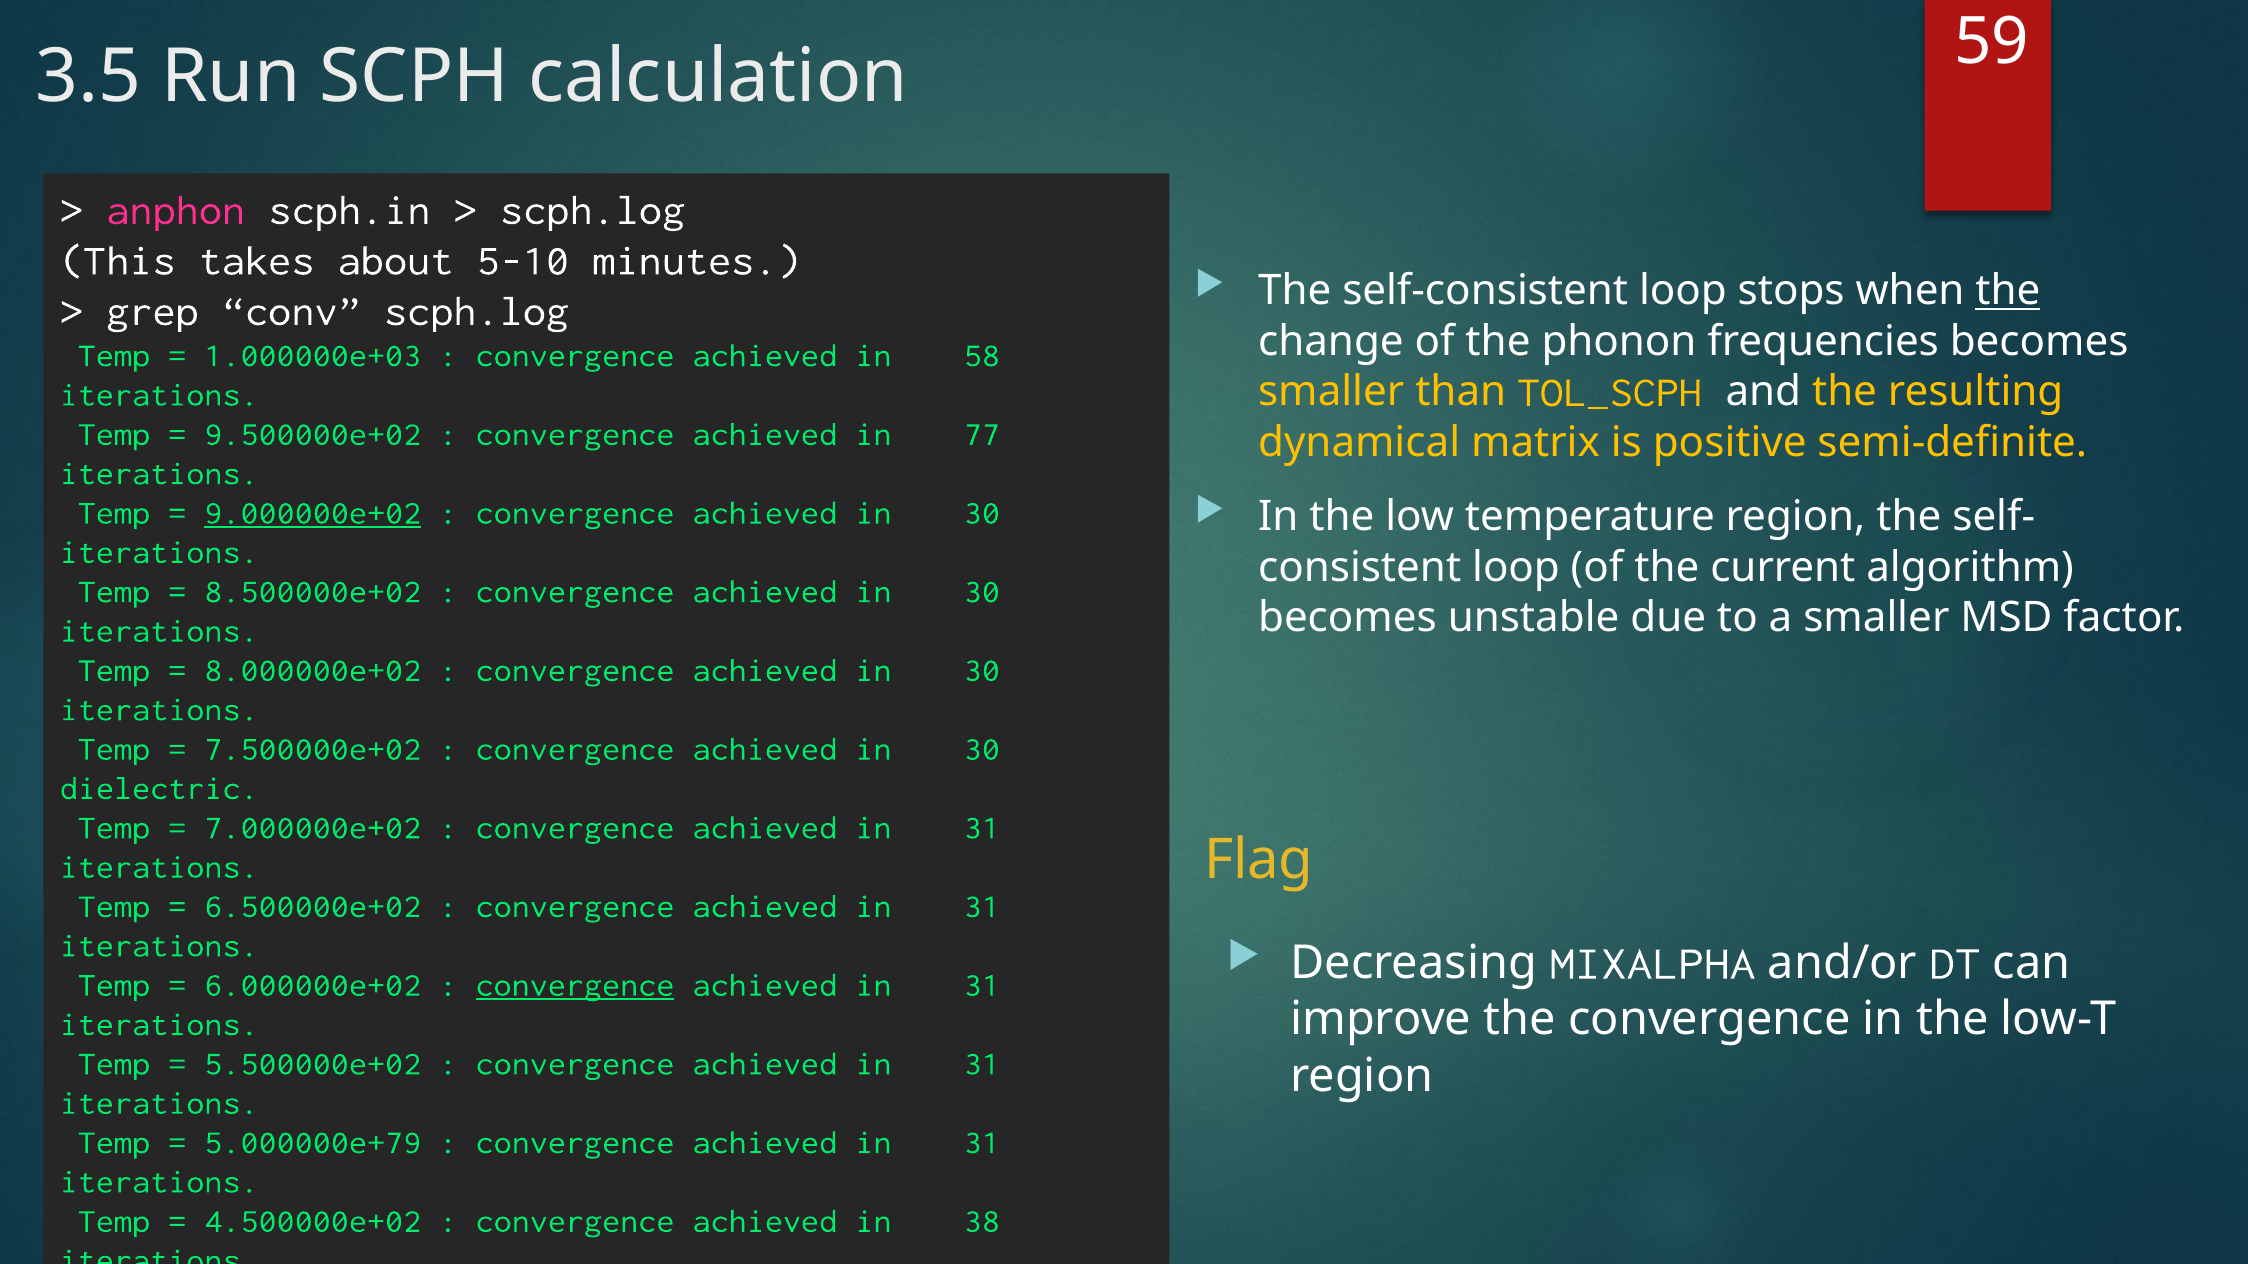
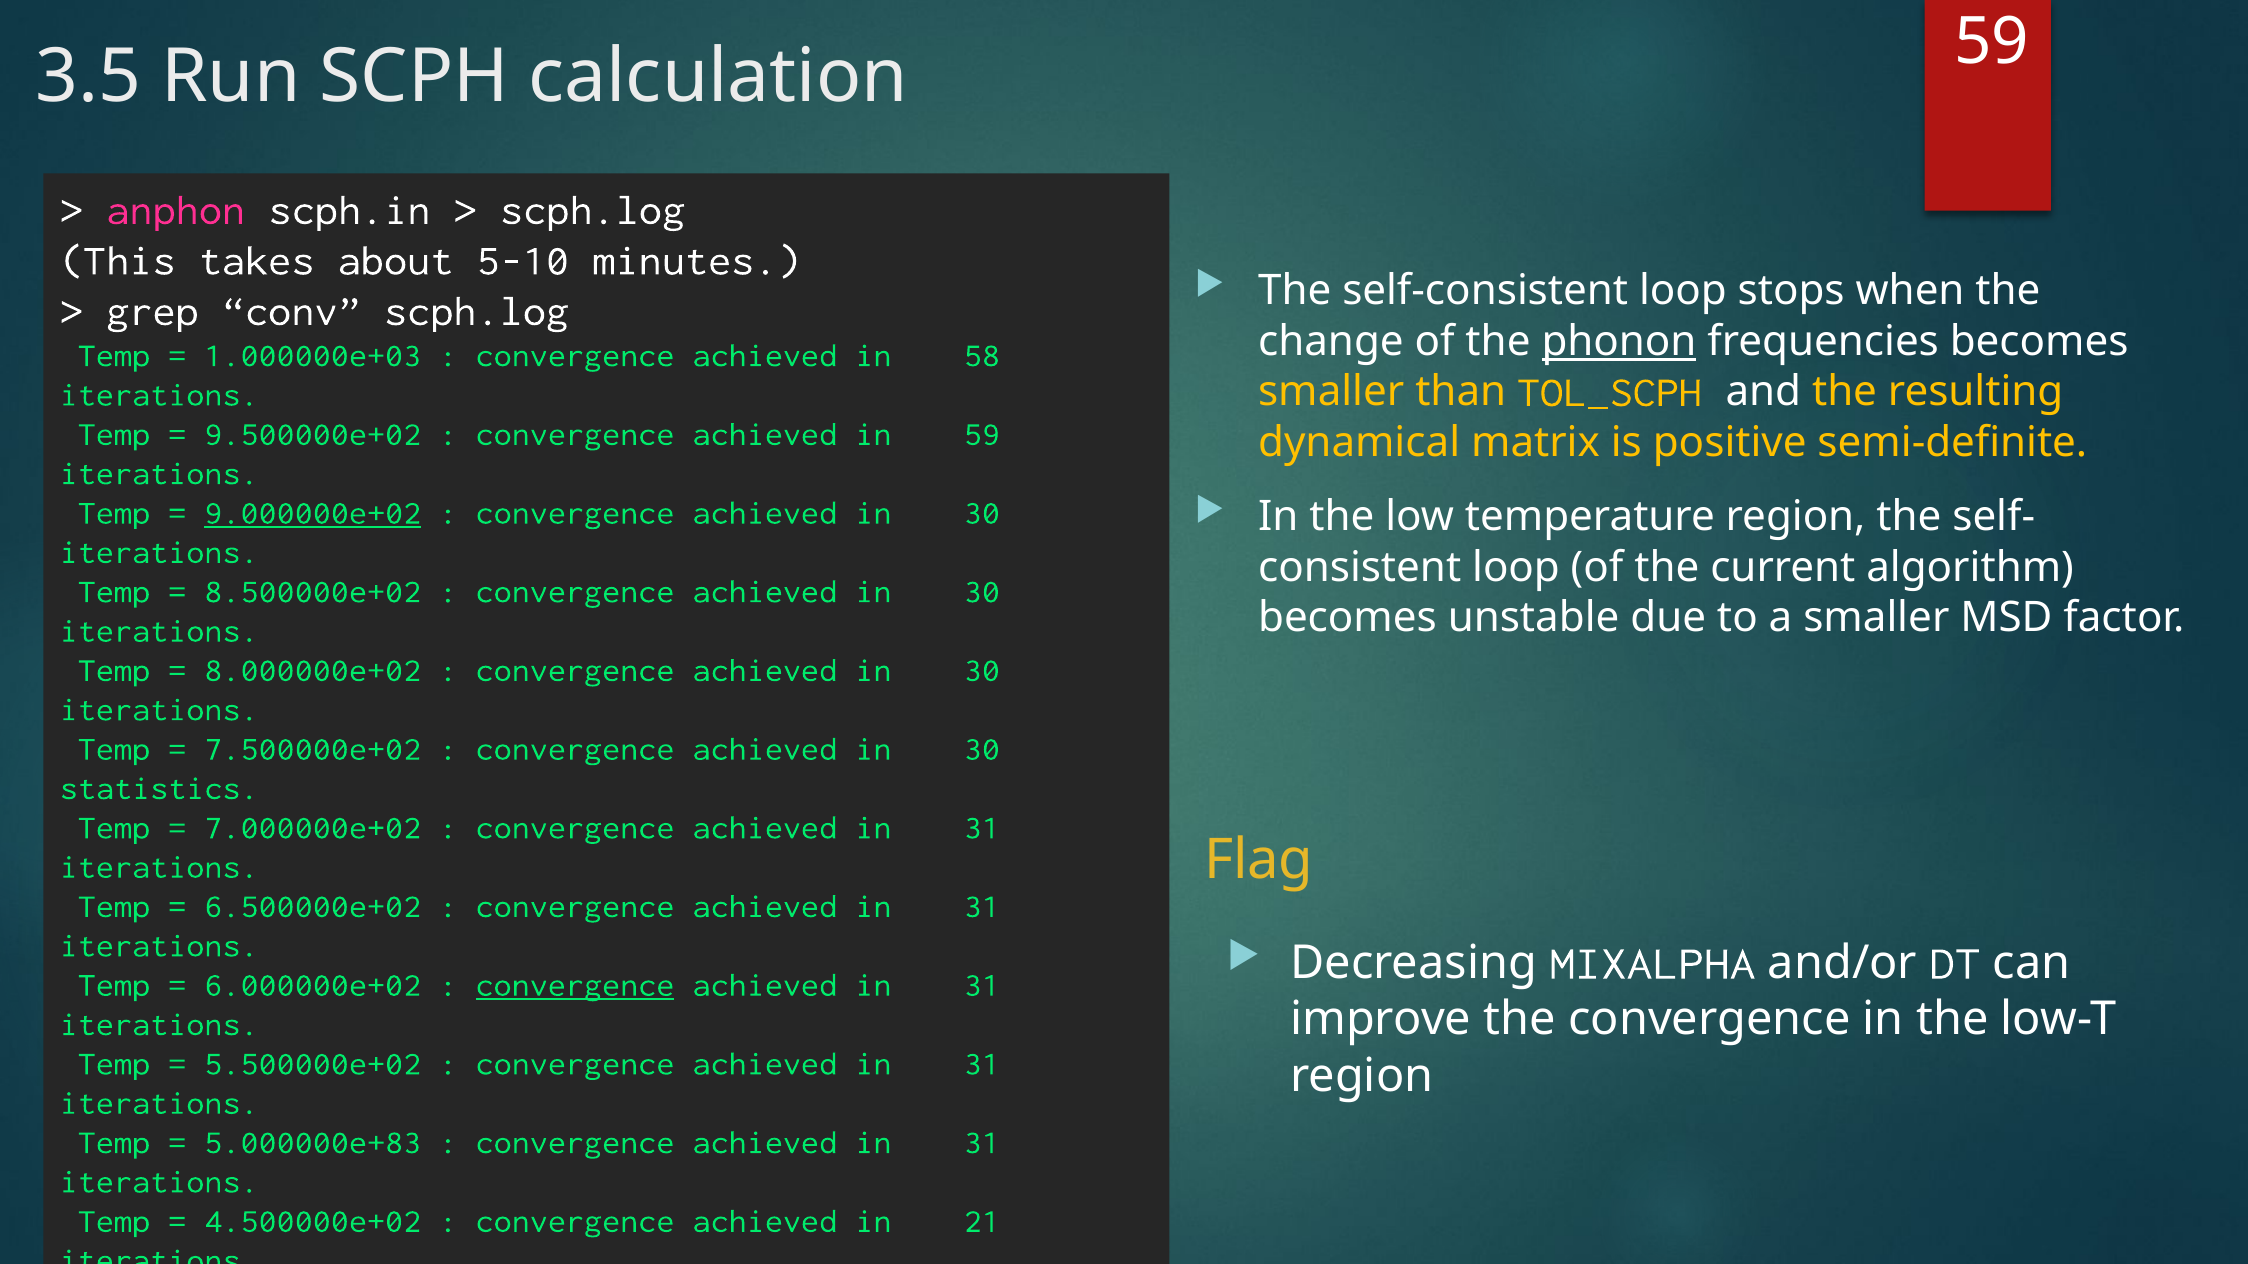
the underline: present -> none (2008, 291)
phonon underline: none -> present (1619, 342)
in 77: 77 -> 59 (982, 434)
dielectric: dielectric -> statistics (159, 788)
5.000000e+79: 5.000000e+79 -> 5.000000e+83 (313, 1143)
38: 38 -> 21 (982, 1221)
